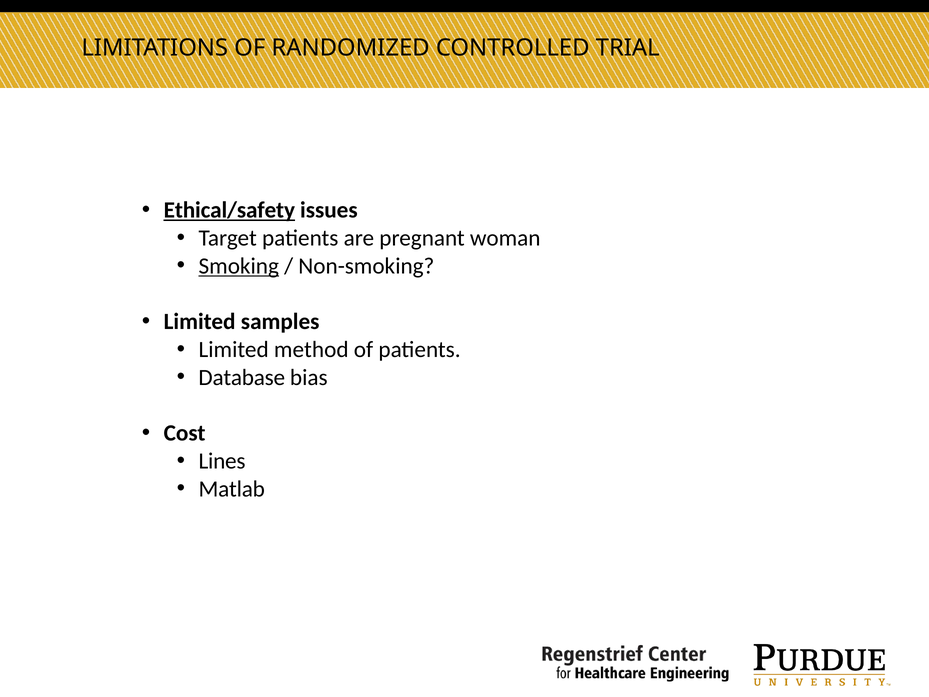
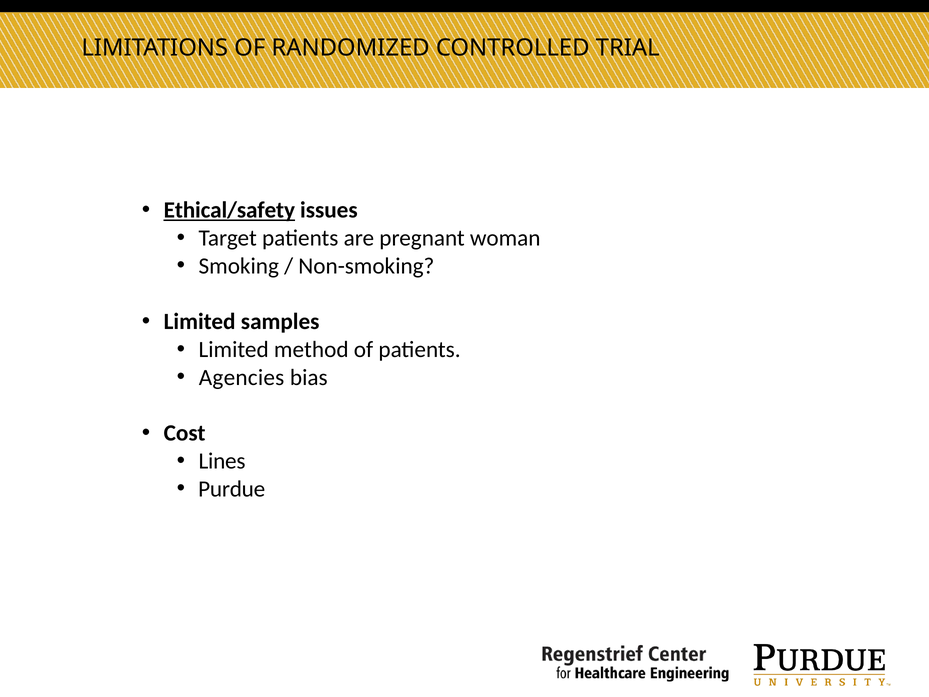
Smoking underline: present -> none (239, 266)
Database: Database -> Agencies (242, 377)
Matlab: Matlab -> Purdue (232, 489)
